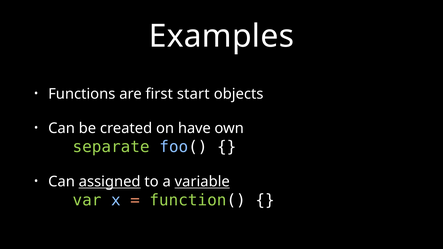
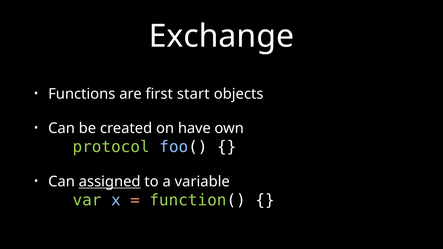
Examples: Examples -> Exchange (221, 36)
separate: separate -> protocol (111, 147)
variable underline: present -> none (202, 182)
